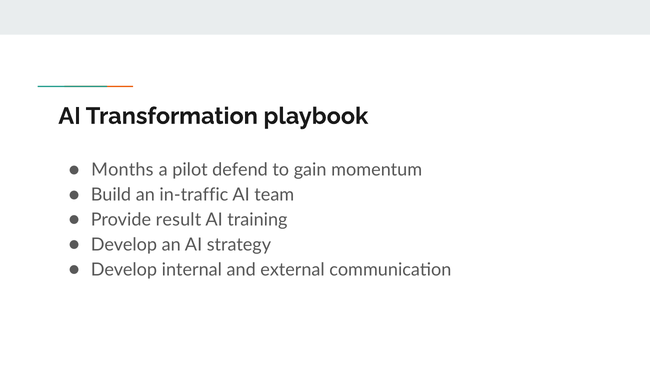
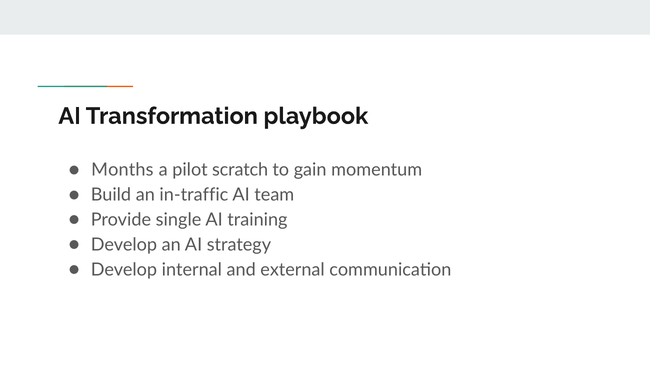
defend: defend -> scratch (240, 170)
result: result -> single (179, 219)
